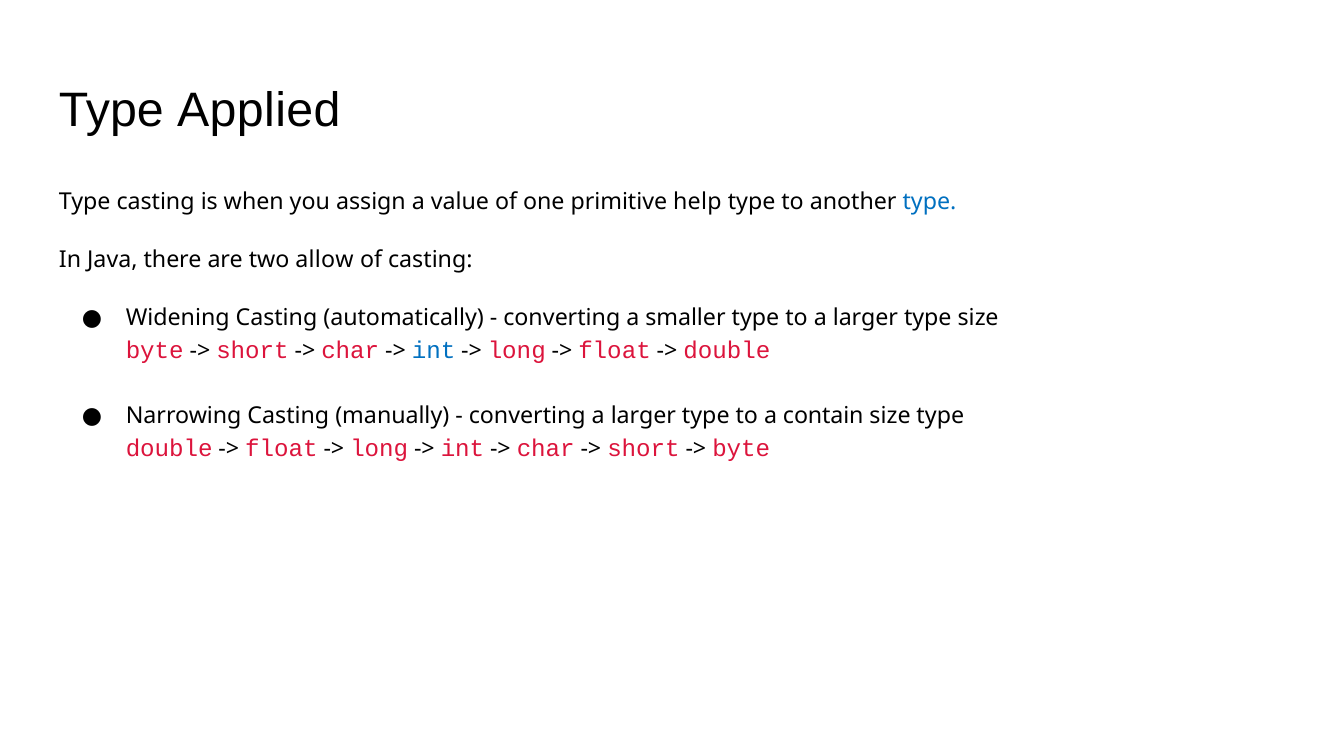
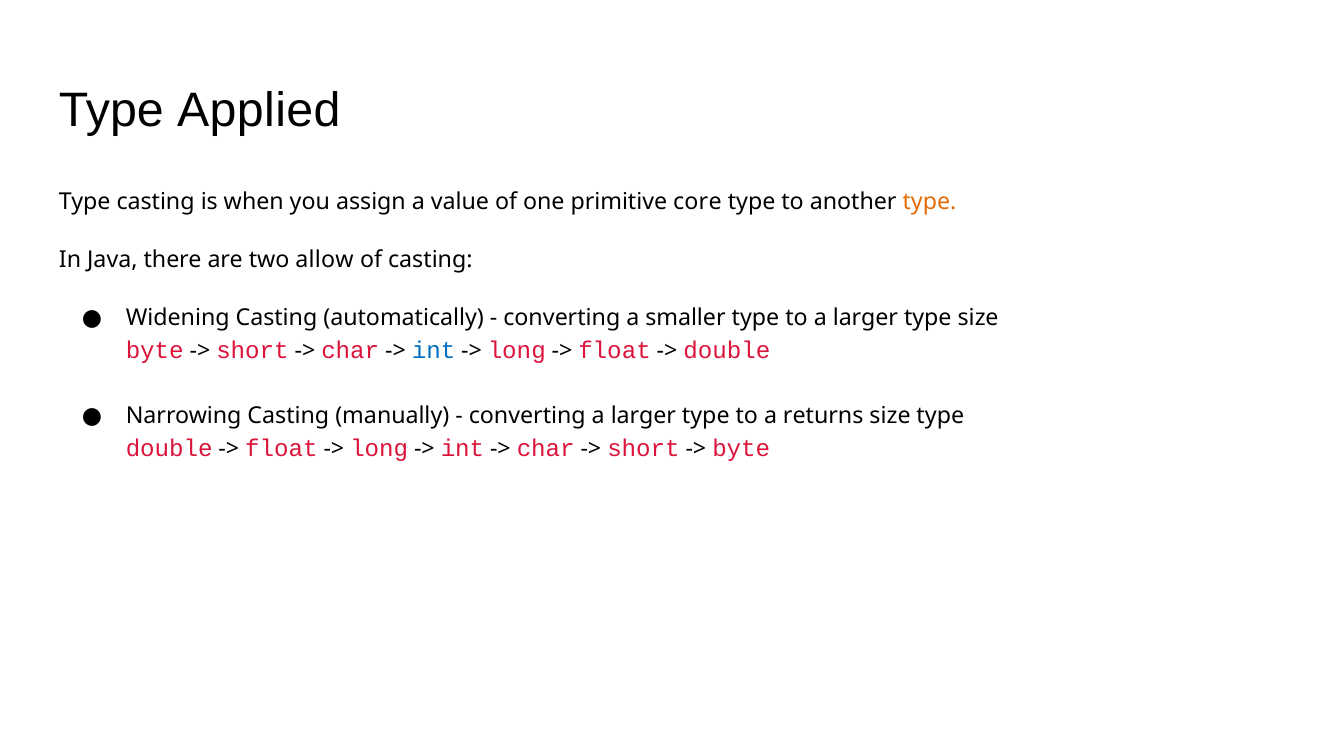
help: help -> core (697, 202)
type colour: blue -> orange (930, 202)
contain: contain -> returns (823, 416)
